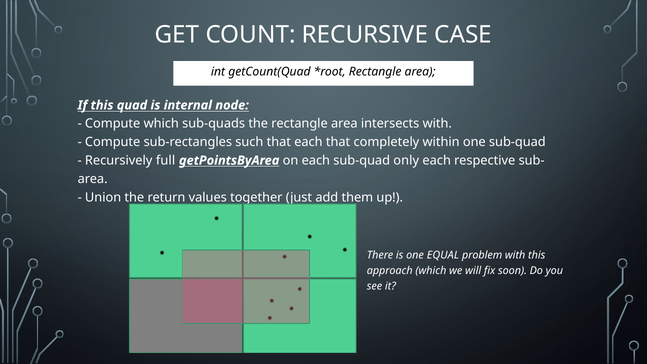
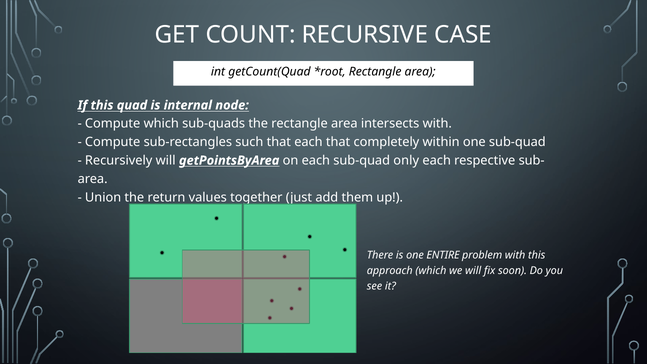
Recursively full: full -> will (166, 160)
EQUAL: EQUAL -> ENTIRE (443, 255)
